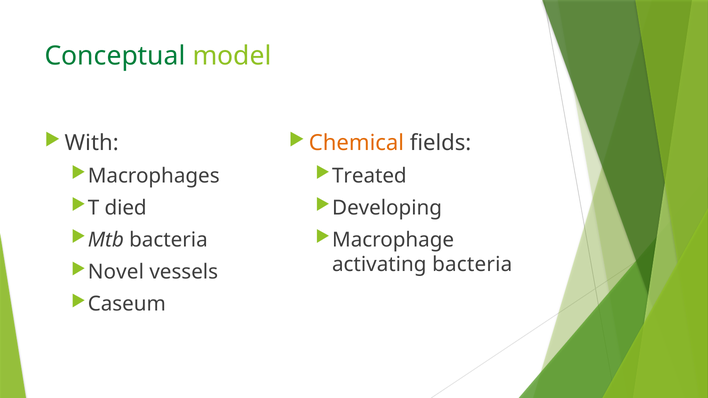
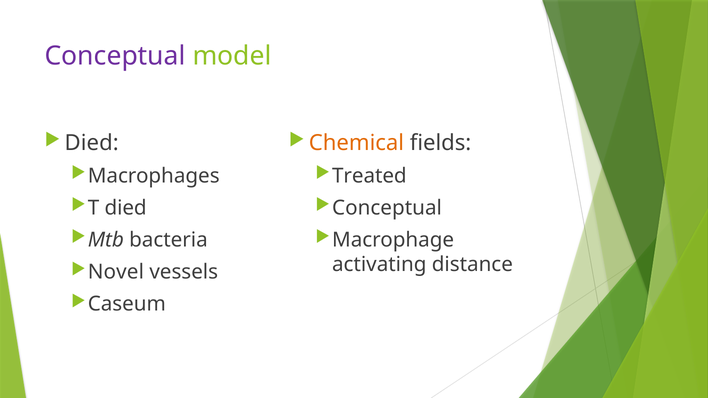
Conceptual colour: green -> purple (115, 56)
With: With -> Died (92, 143)
Developing: Developing -> Conceptual (387, 208)
activating bacteria: bacteria -> distance (472, 265)
